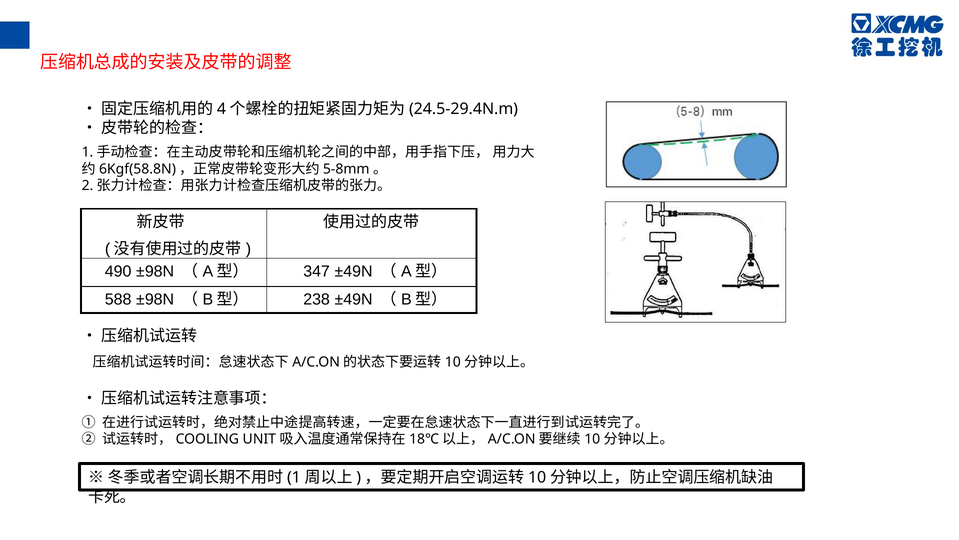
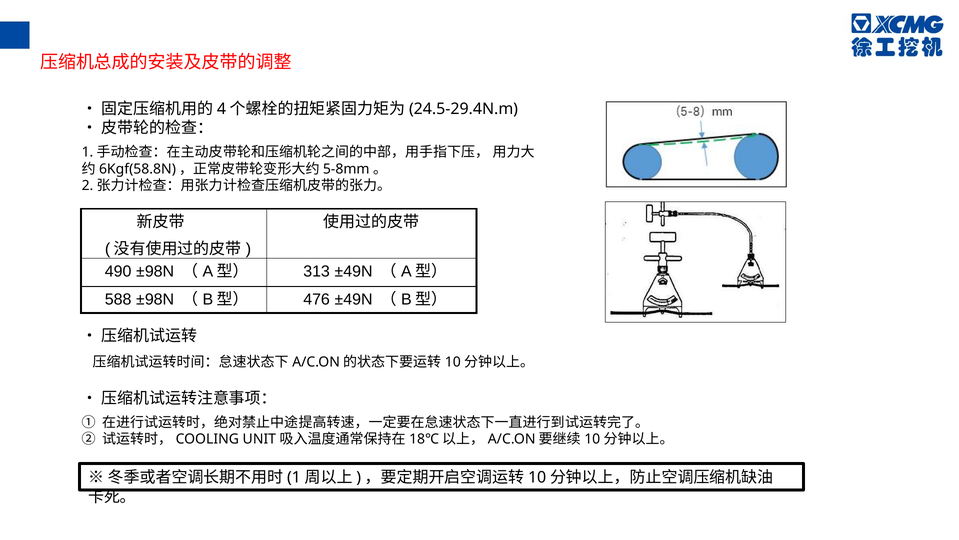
347: 347 -> 313 (317, 271)
238: 238 -> 476 (317, 299)
